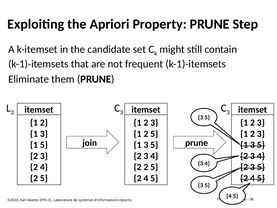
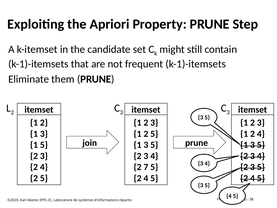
3: 3 -> 4 (261, 134)
2 2: 2 -> 7 (146, 167)
